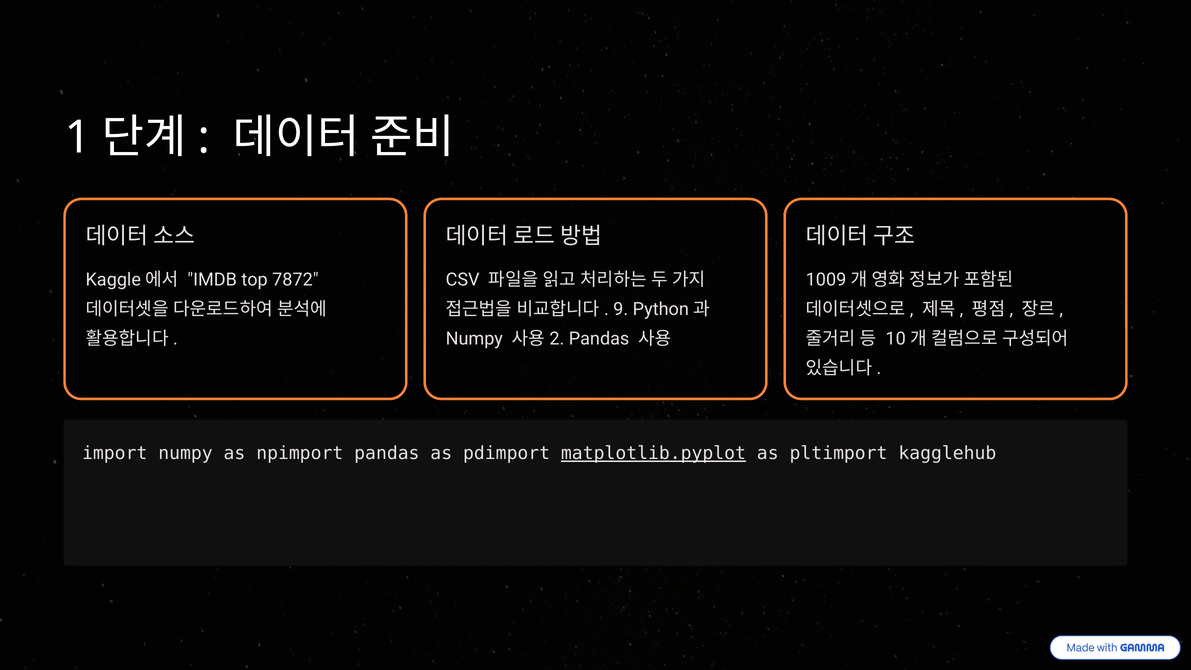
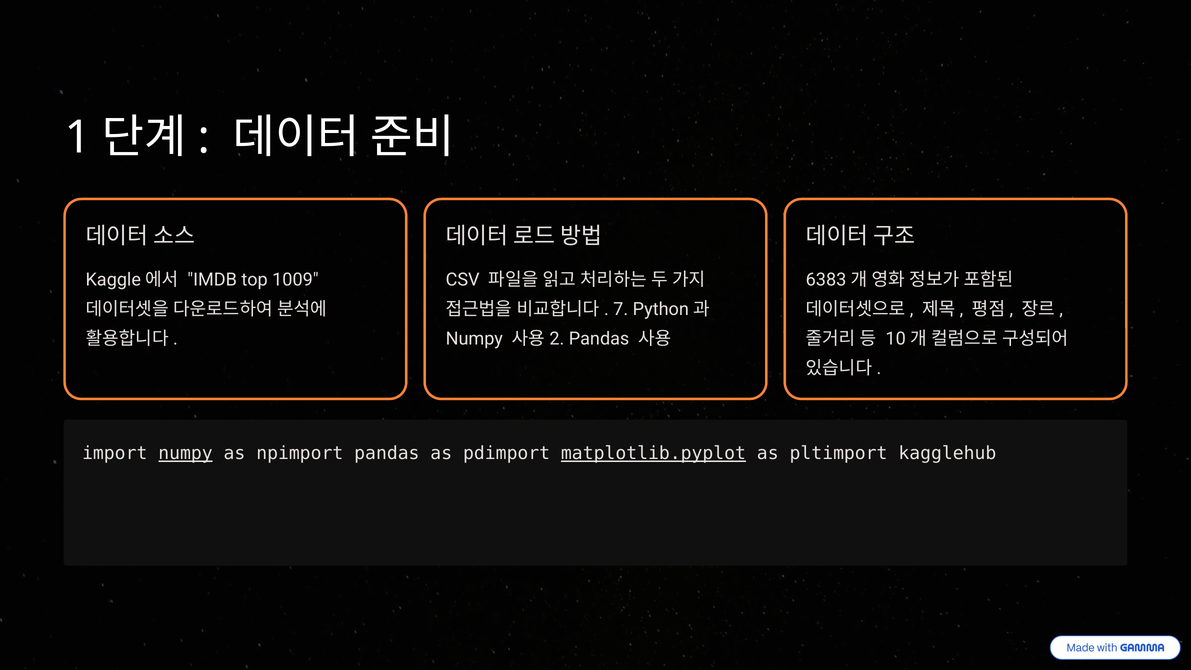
7872: 7872 -> 1009 (295, 280)
1009: 1009 -> 6383 (826, 280)
9: 9 -> 7 (621, 309)
numpy underline: none -> present (186, 453)
